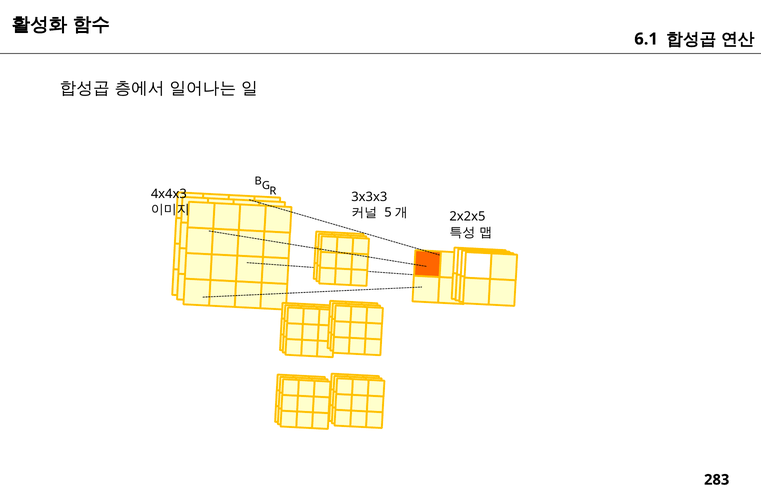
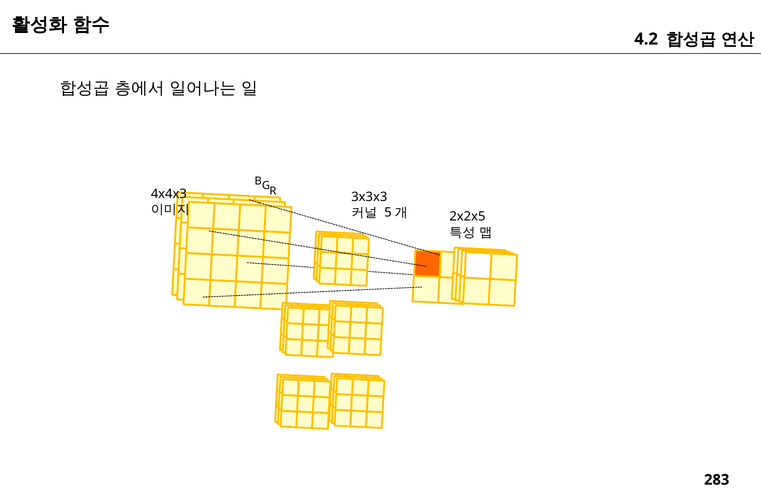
6.1: 6.1 -> 4.2 (646, 39)
